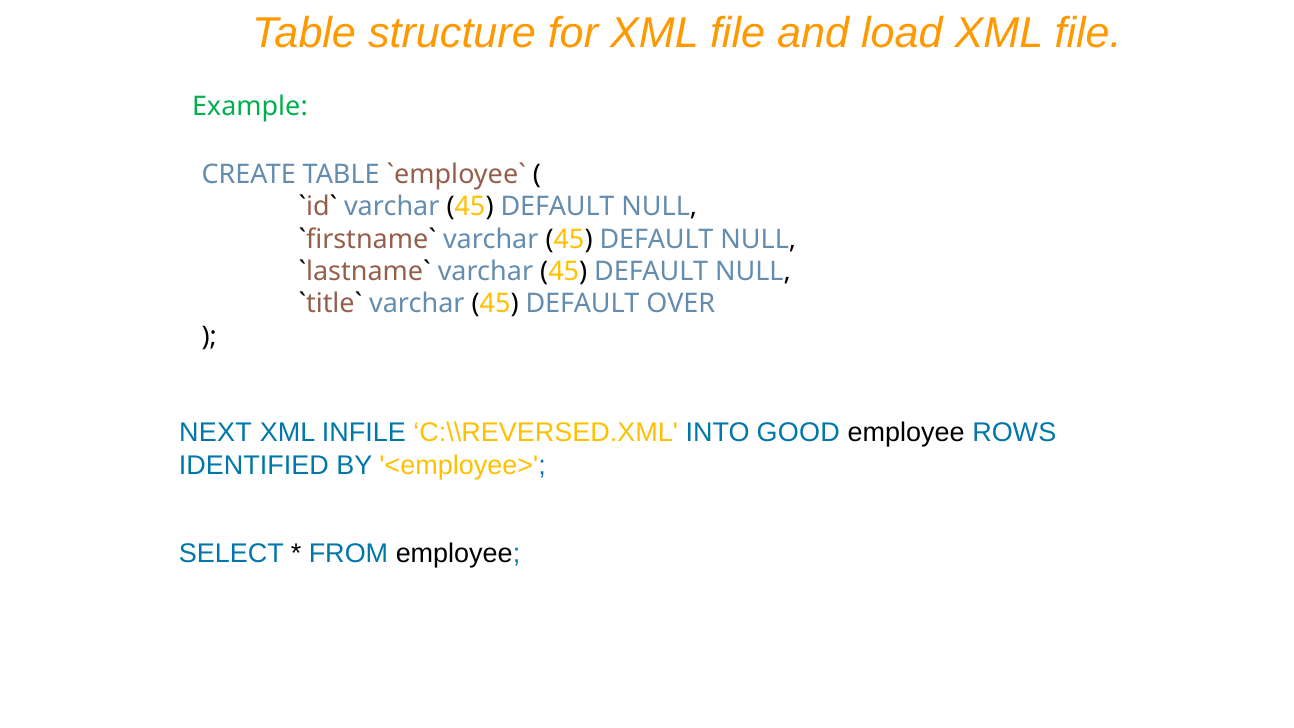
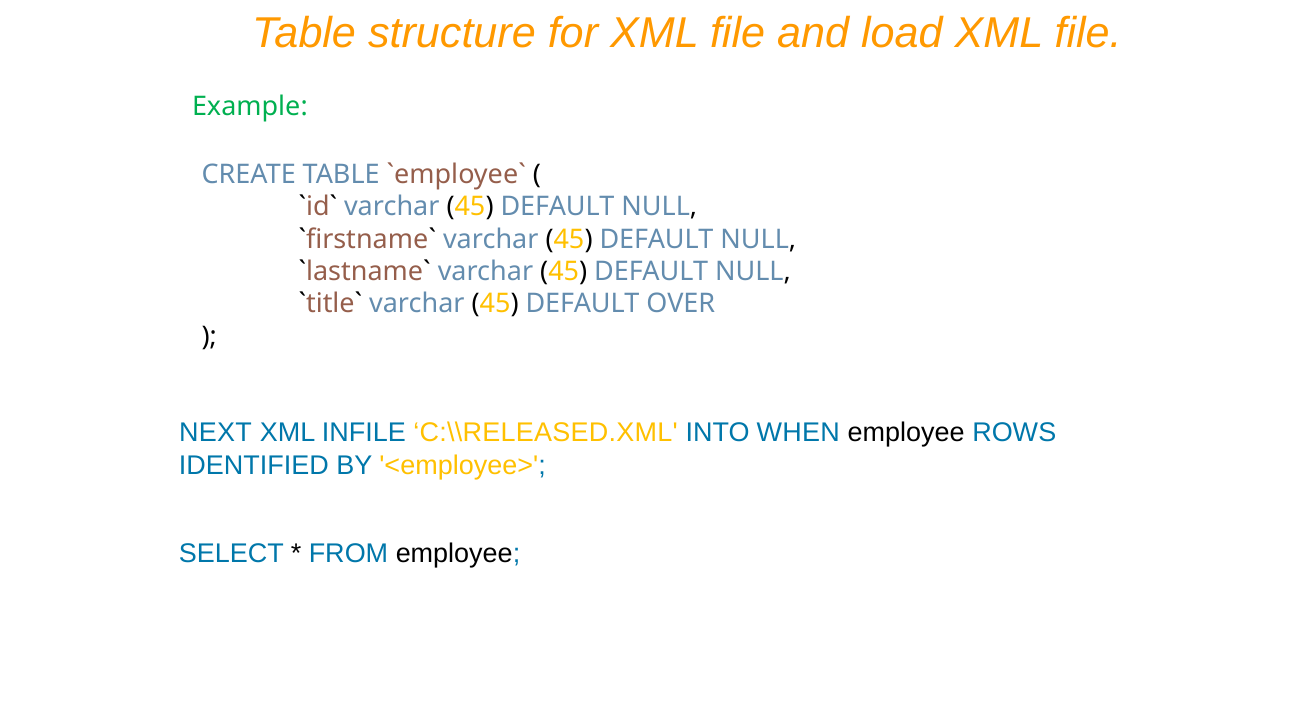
C:\\REVERSED.XML: C:\\REVERSED.XML -> C:\\RELEASED.XML (546, 433)
GOOD: GOOD -> WHEN (798, 433)
